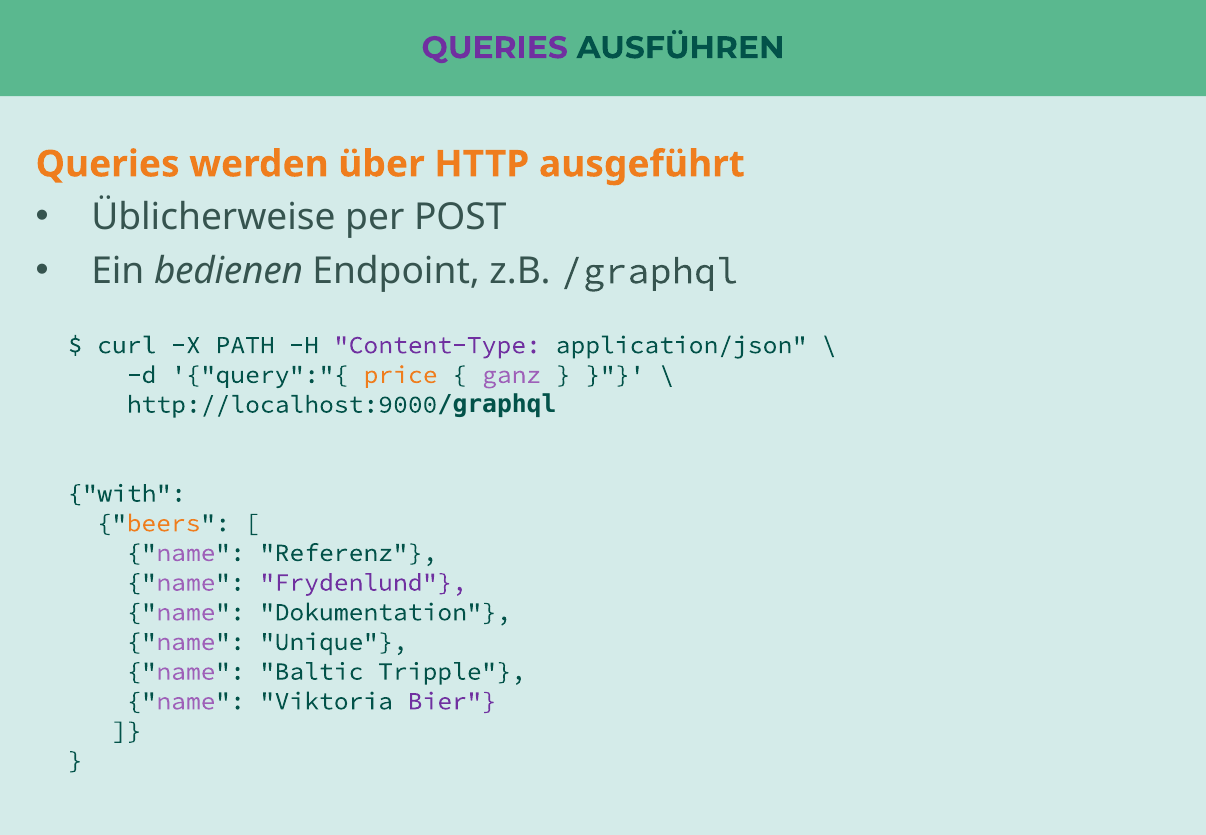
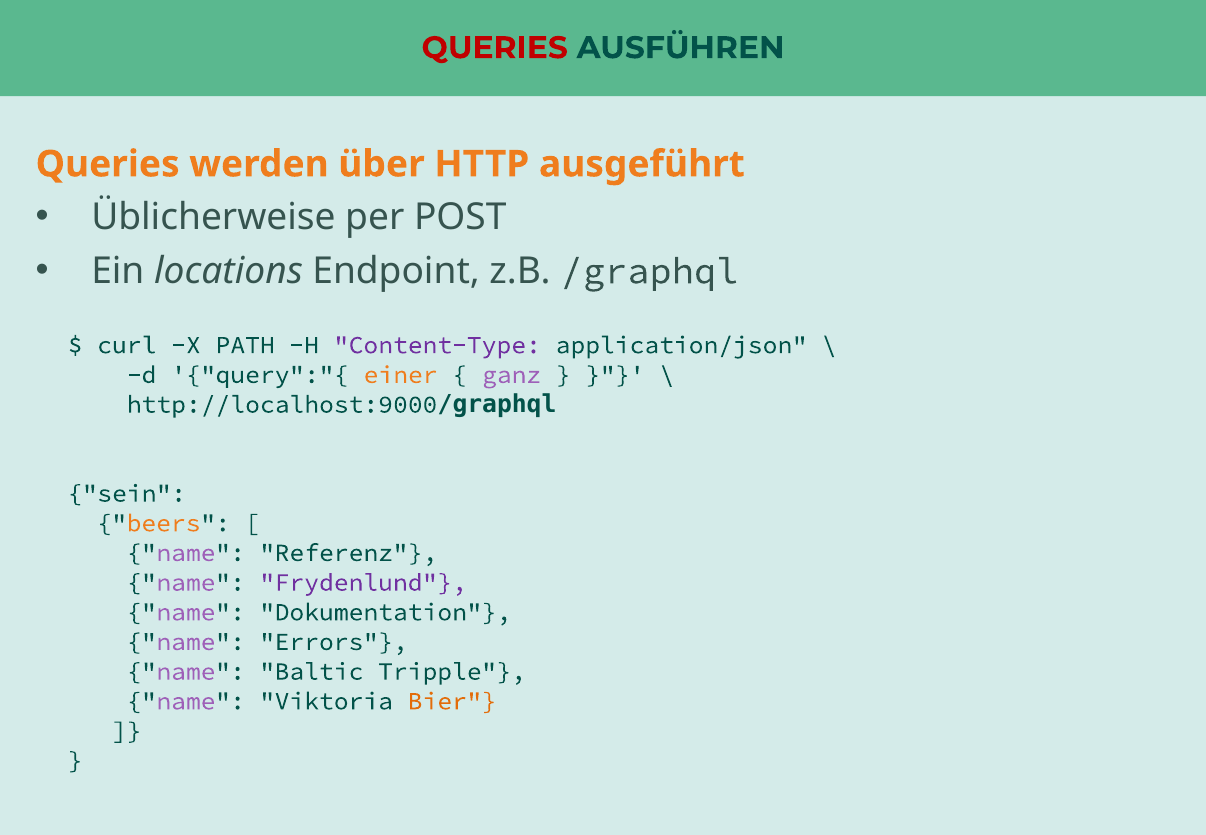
QUERIES colour: purple -> red (495, 48)
bedienen: bedienen -> locations (228, 271)
price: price -> einer (401, 375)
with: with -> sein (127, 493)
Unique: Unique -> Errors (334, 642)
Bier colour: purple -> orange (452, 701)
